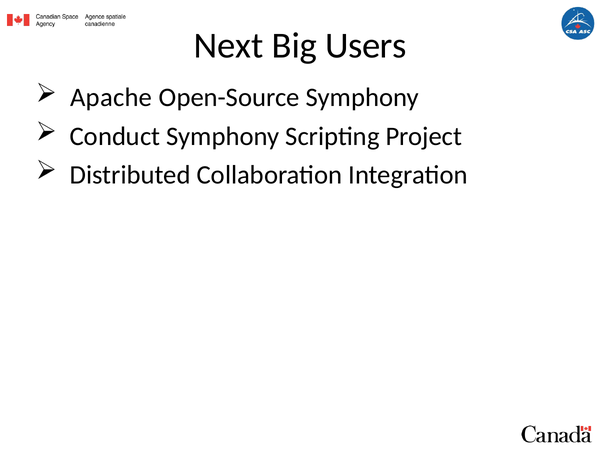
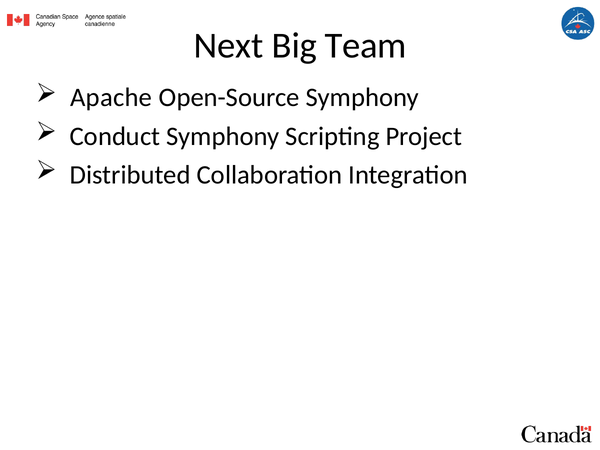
Users: Users -> Team (366, 46)
